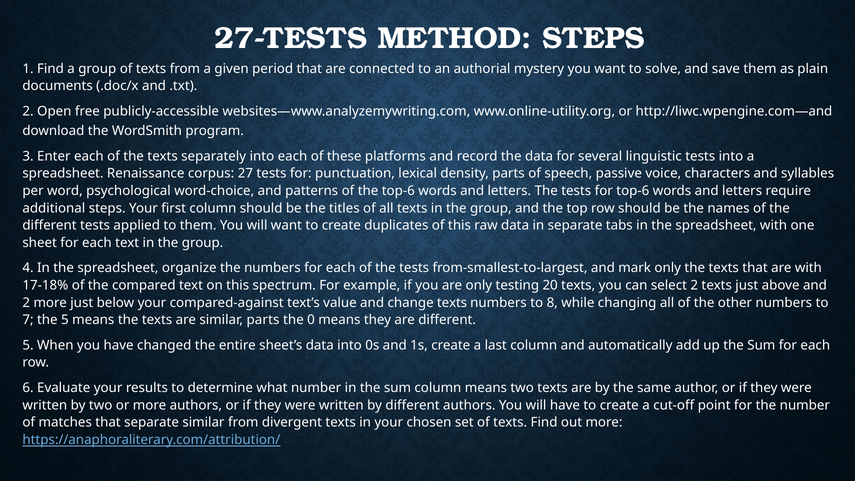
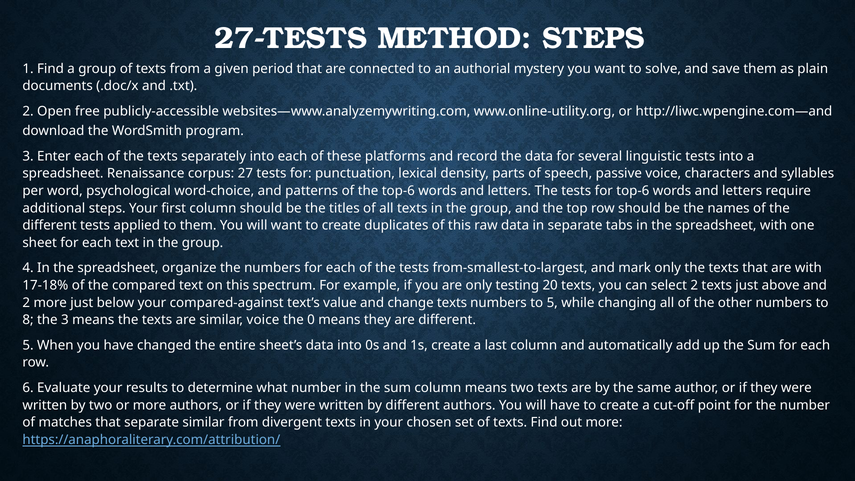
to 8: 8 -> 5 (552, 303)
7: 7 -> 8 (28, 320)
the 5: 5 -> 3 (65, 320)
similar parts: parts -> voice (263, 320)
